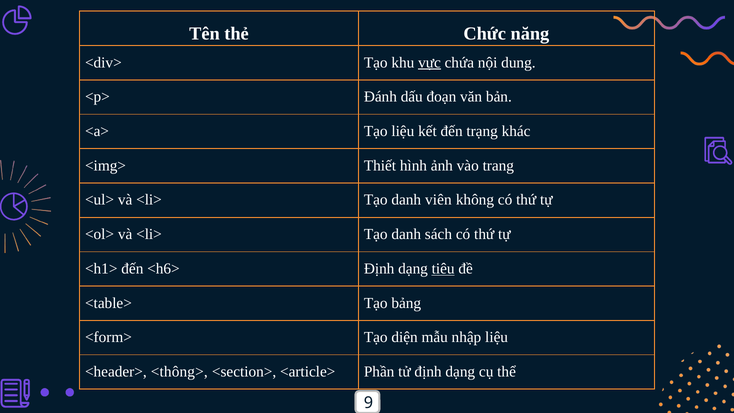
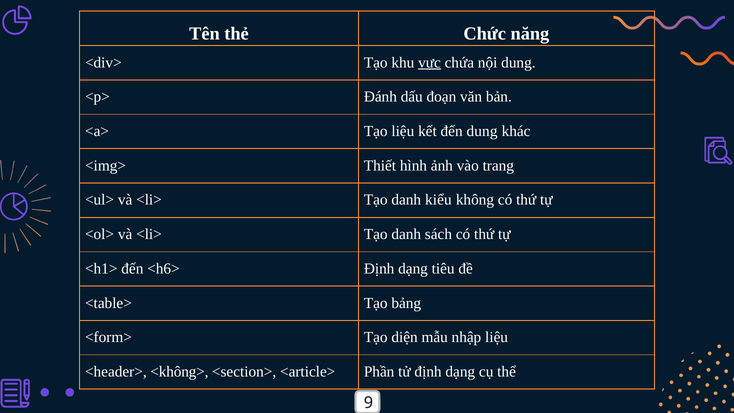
đến trạng: trạng -> dung (482, 131)
viên: viên -> kiểu (438, 200)
tiêu underline: present -> none (443, 269)
<thông>: <thông> -> <không> (179, 372)
